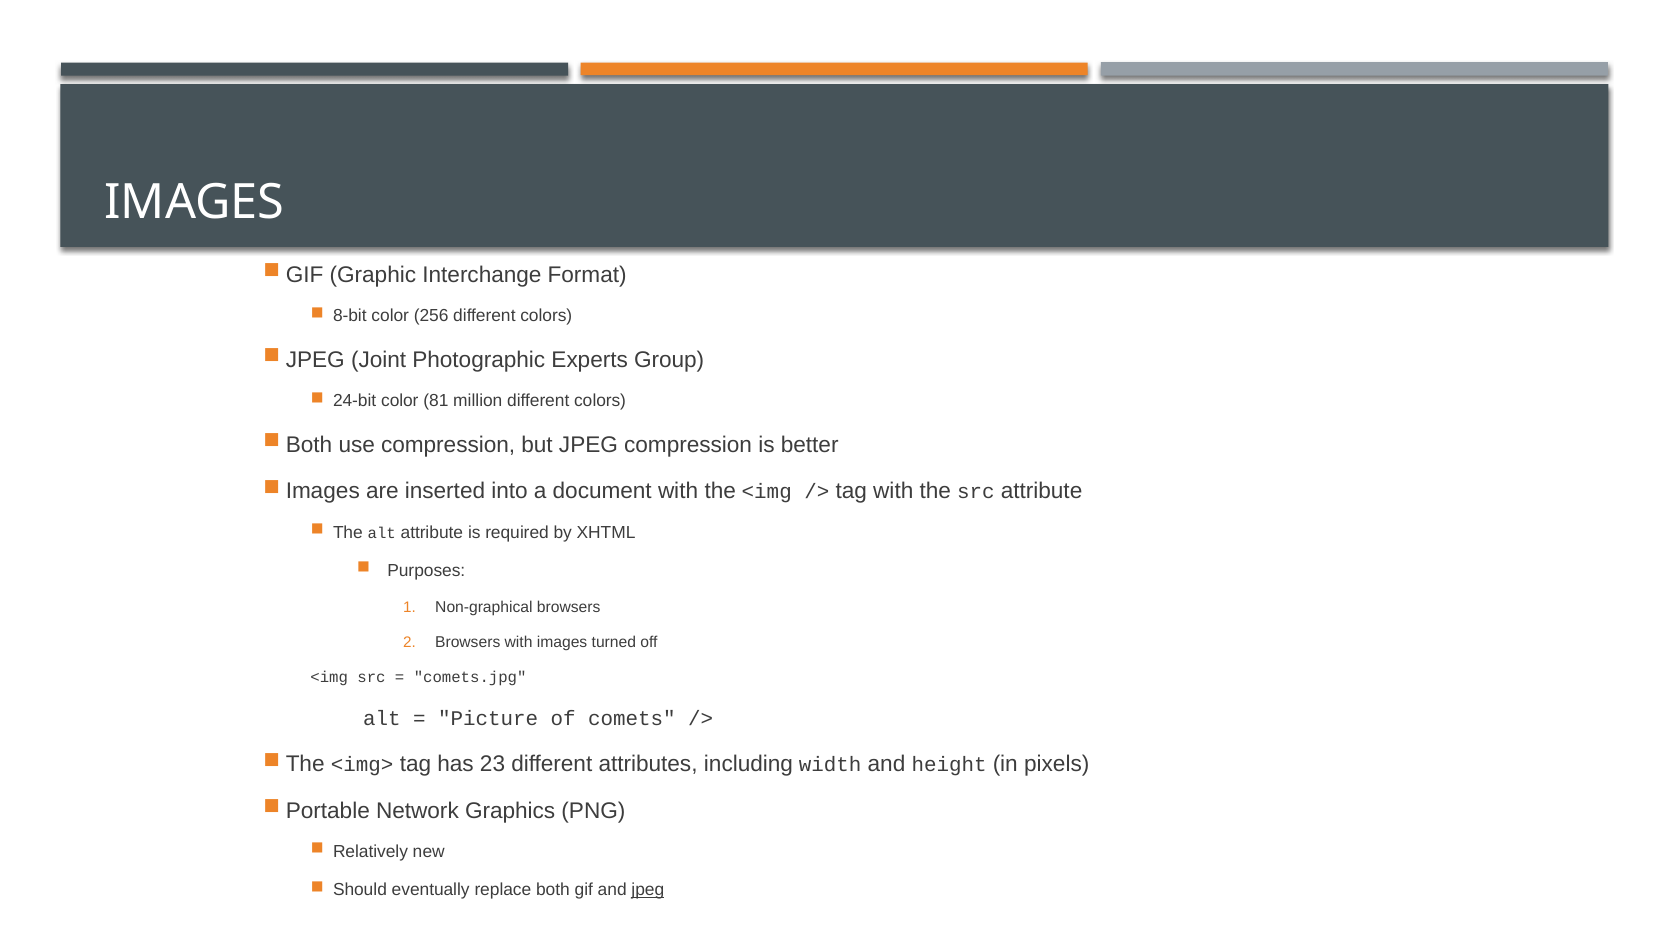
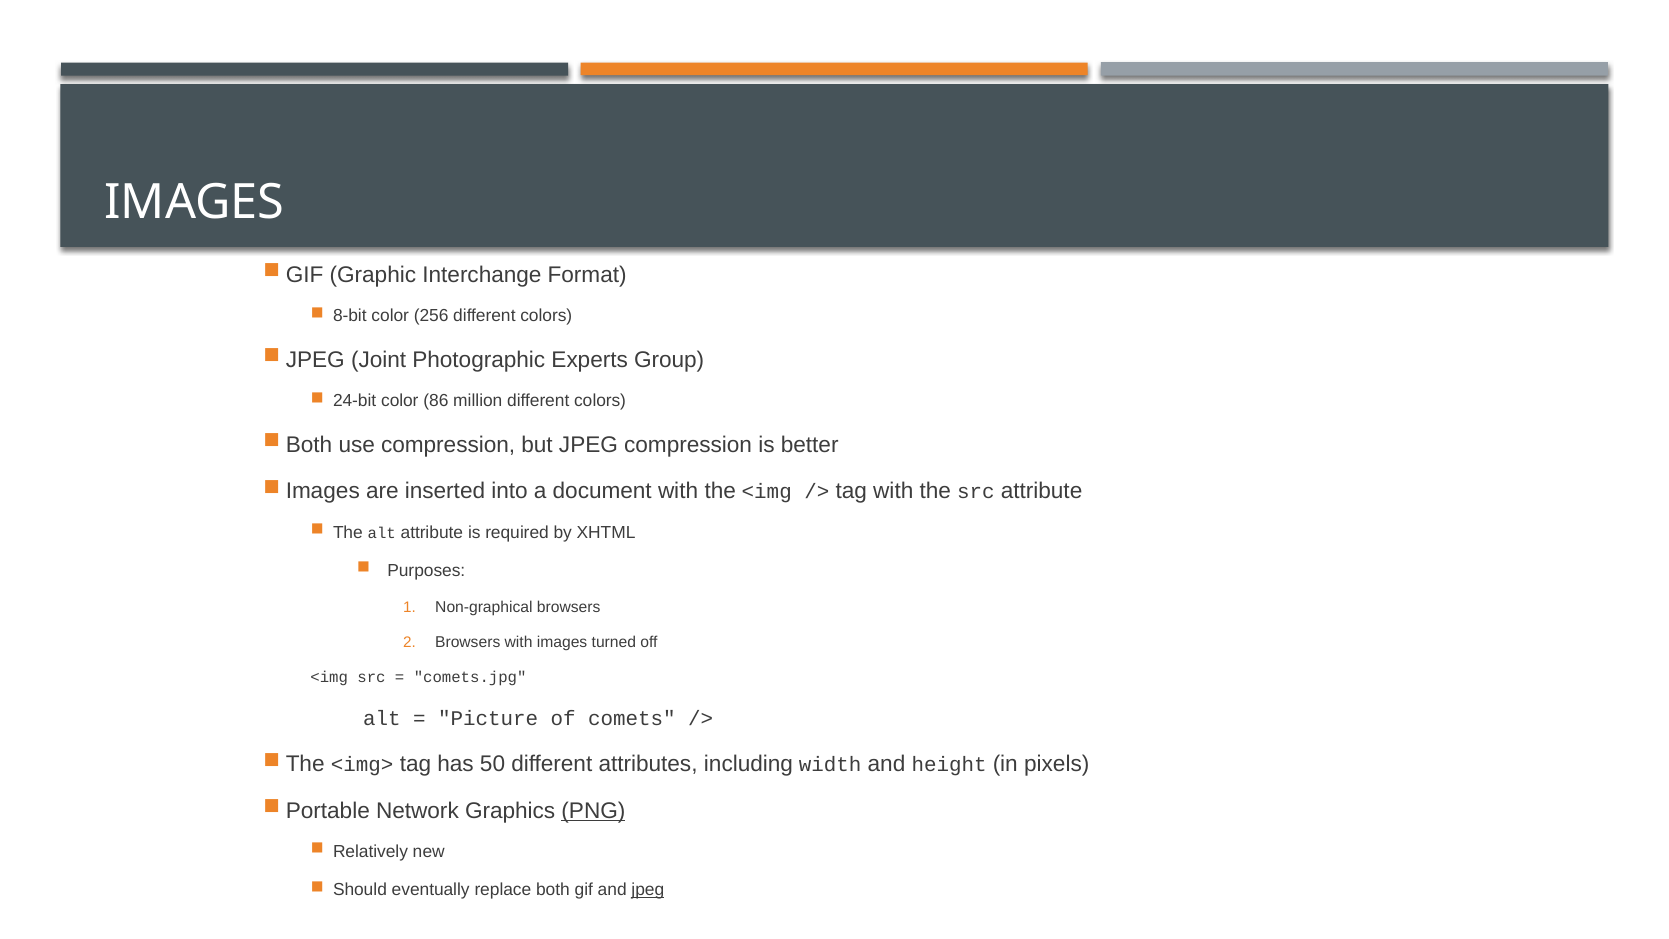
81: 81 -> 86 (436, 401)
23: 23 -> 50 (493, 764)
PNG underline: none -> present (593, 811)
